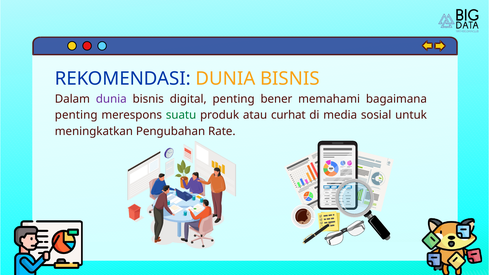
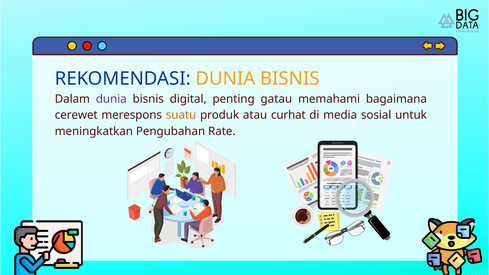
bener: bener -> gatau (276, 99)
penting: penting -> cerewet (76, 115)
suatu colour: green -> orange (181, 115)
